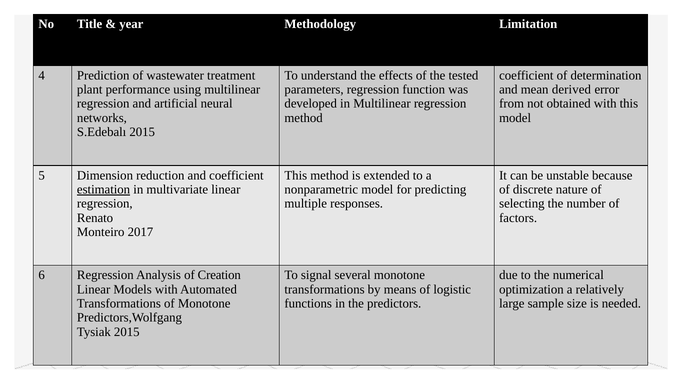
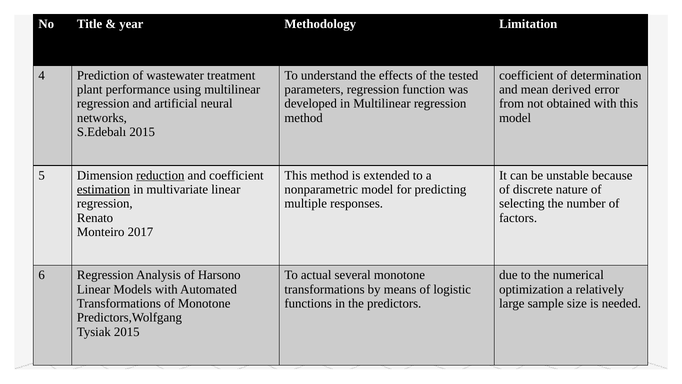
reduction underline: none -> present (160, 175)
Creation: Creation -> Harsono (219, 275)
signal: signal -> actual (316, 275)
